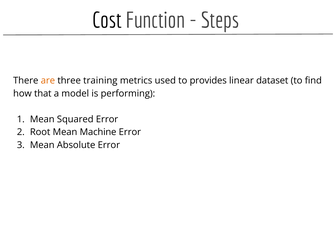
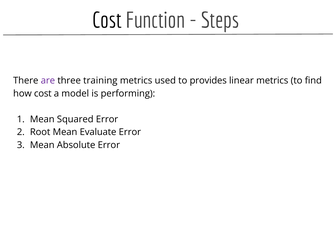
are colour: orange -> purple (48, 81)
linear dataset: dataset -> metrics (272, 81)
how that: that -> cost (43, 93)
Machine: Machine -> Evaluate (98, 132)
